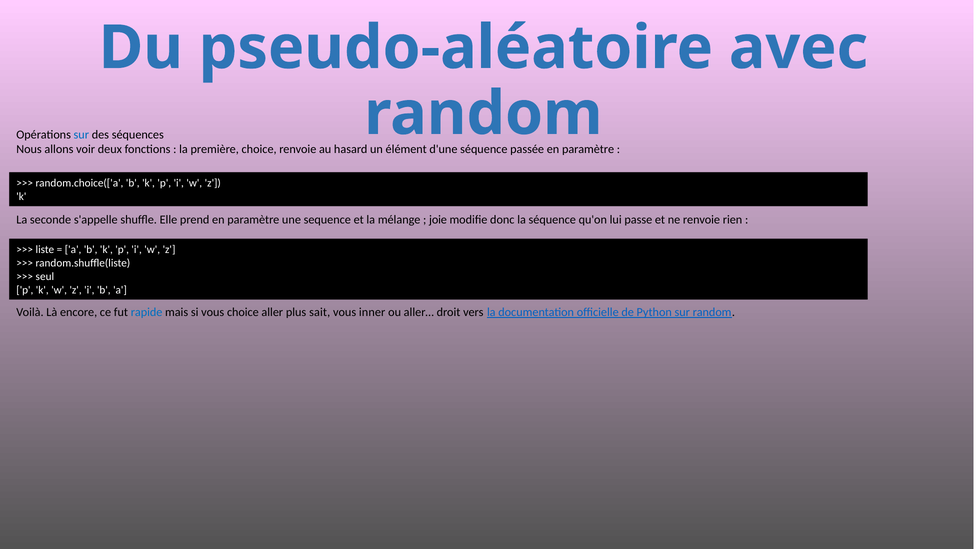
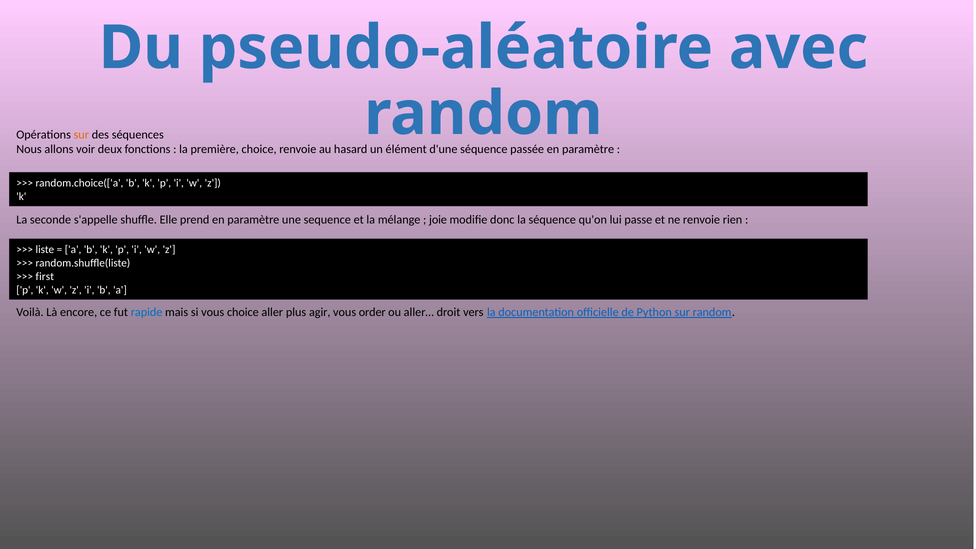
sur colour: blue -> orange (81, 135)
seul: seul -> first (45, 277)
sait: sait -> agir (320, 312)
inner: inner -> order (372, 312)
